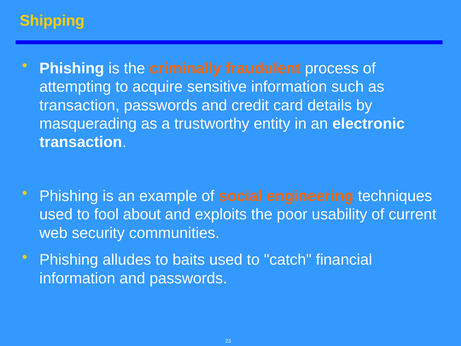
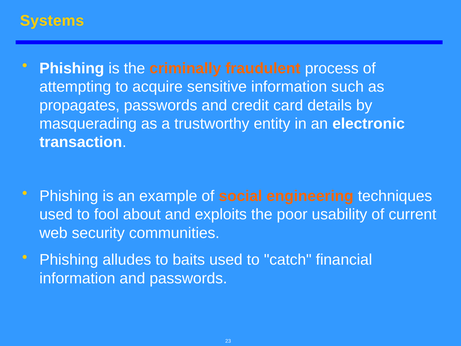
Shipping: Shipping -> Systems (52, 21)
transaction: transaction -> propagates (80, 105)
